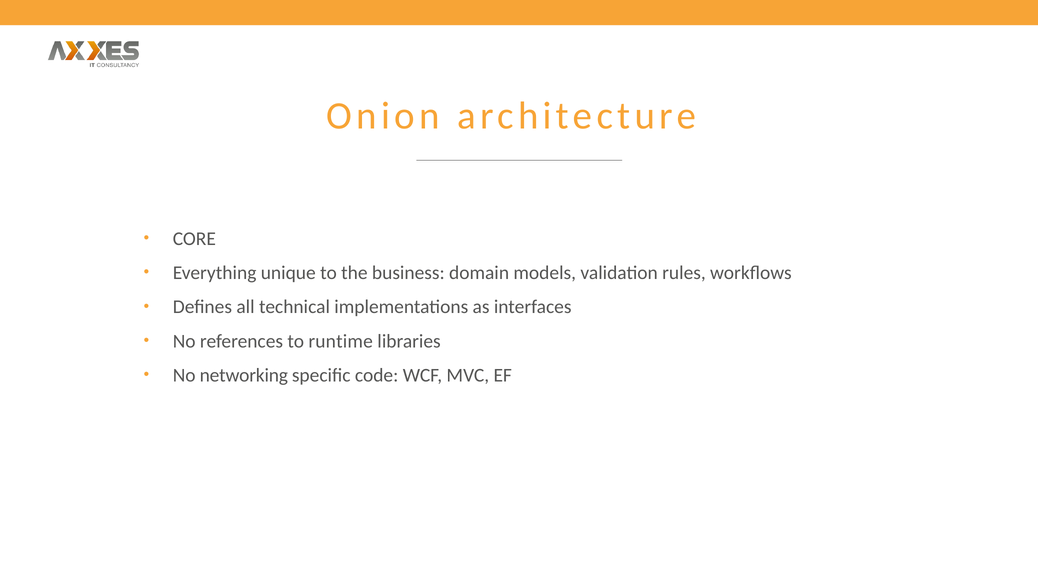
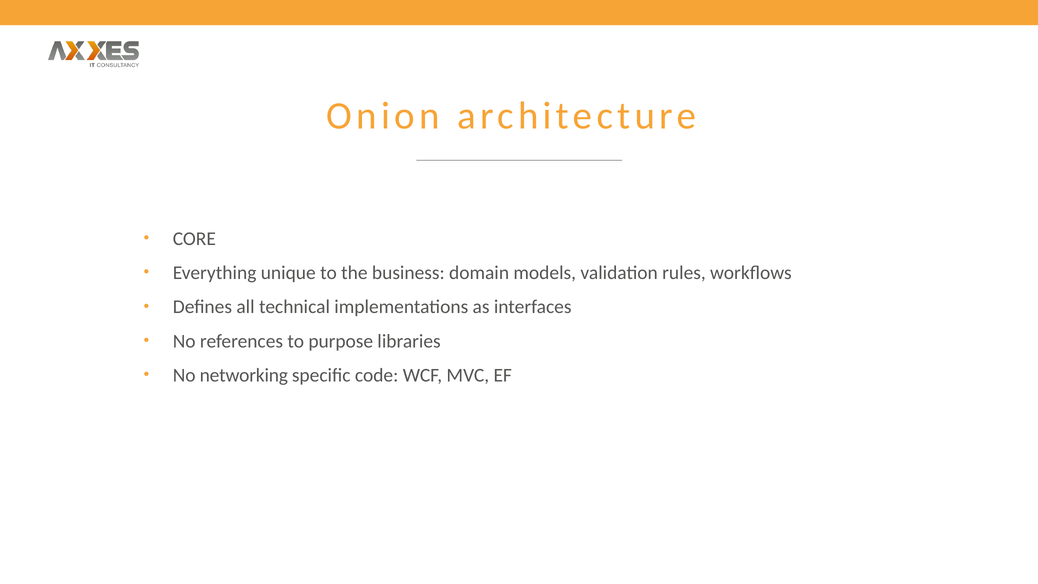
runtime: runtime -> purpose (341, 341)
